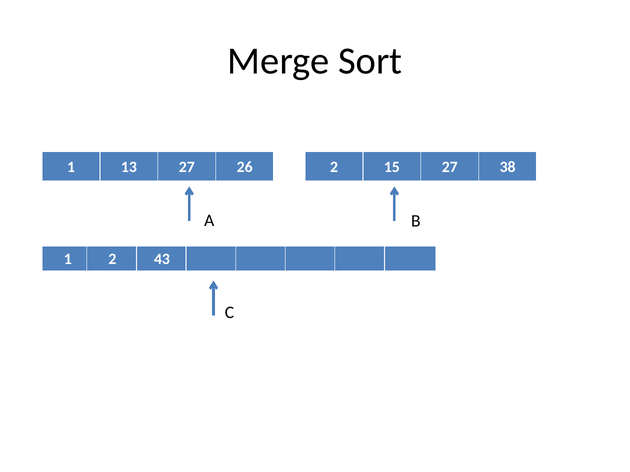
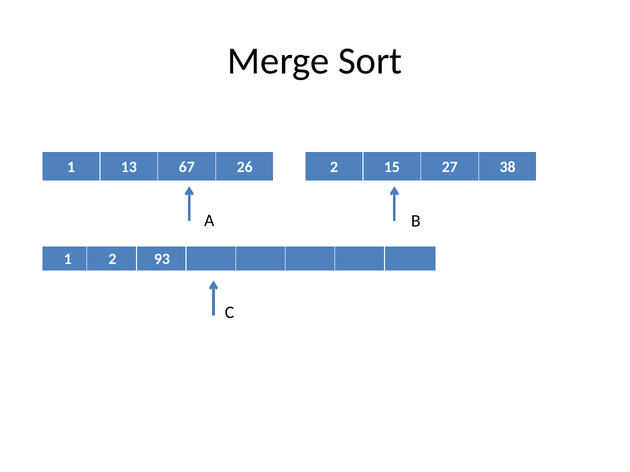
13 27: 27 -> 67 (187, 167)
43: 43 -> 93 (162, 259)
